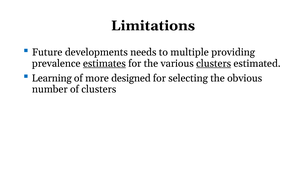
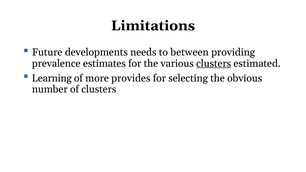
multiple: multiple -> between (190, 52)
estimates underline: present -> none (104, 63)
designed: designed -> provides (131, 78)
